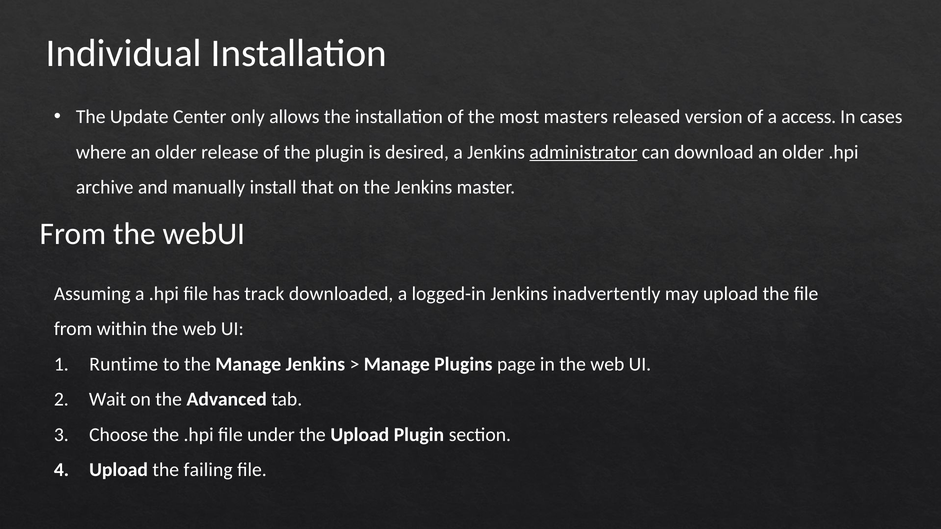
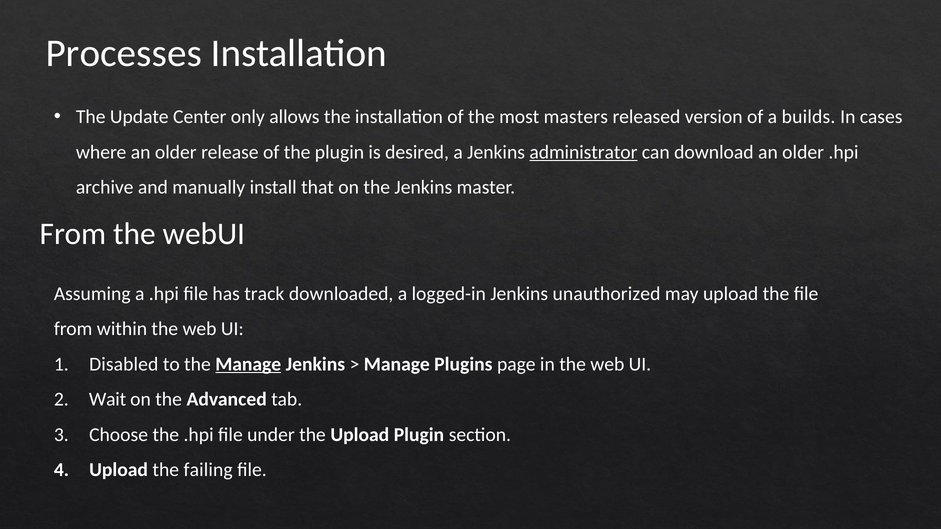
Individual: Individual -> Processes (124, 53)
access: access -> builds (809, 117)
inadvertently: inadvertently -> unauthorized (606, 294)
Runtime: Runtime -> Disabled (124, 364)
Manage underline: none -> present (248, 364)
